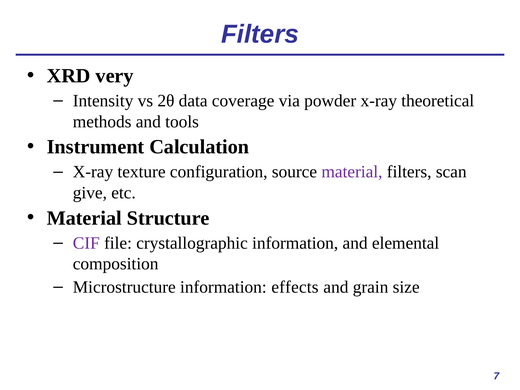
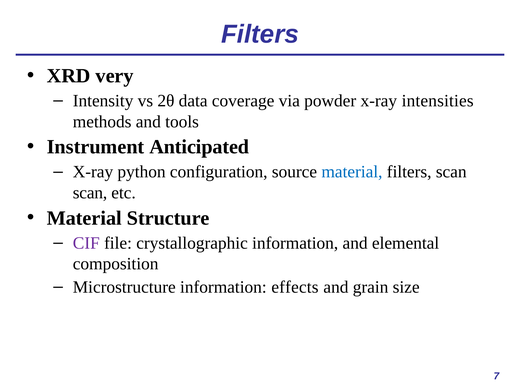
theoretical: theoretical -> intensities (438, 101)
Calculation: Calculation -> Anticipated (199, 147)
texture: texture -> python (142, 172)
material colour: purple -> blue (352, 172)
give: give -> scan (90, 193)
